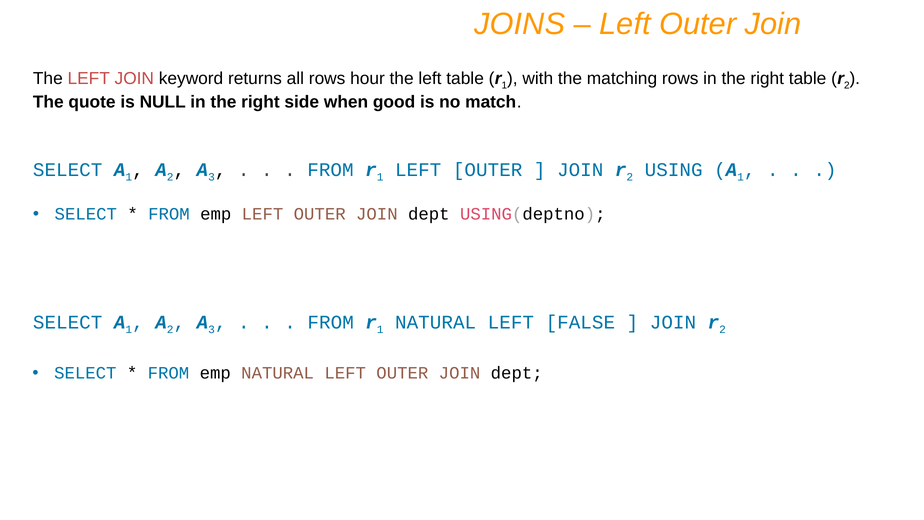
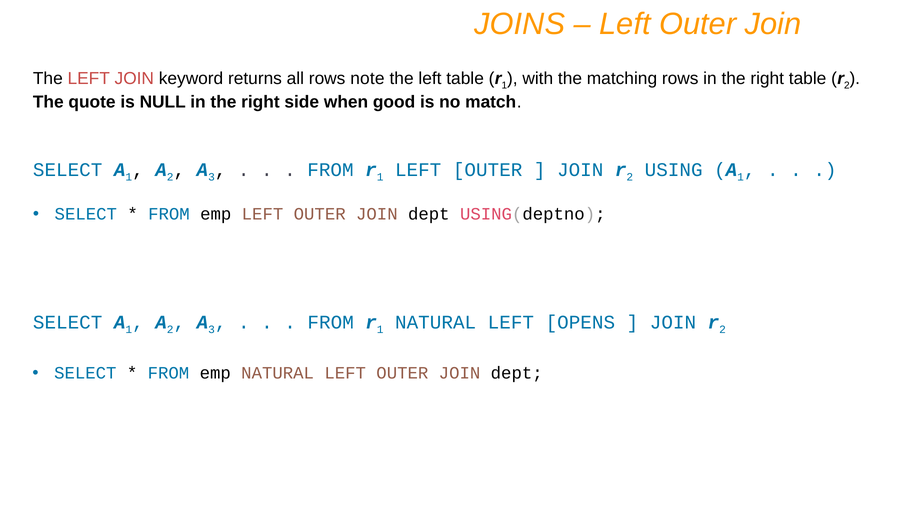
hour: hour -> note (367, 79)
FALSE: FALSE -> OPENS (580, 322)
